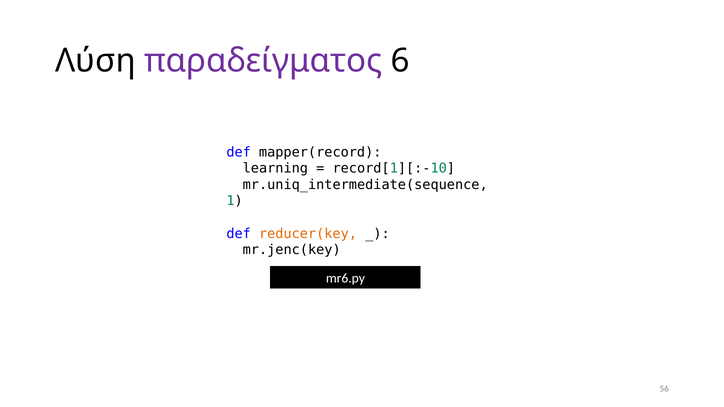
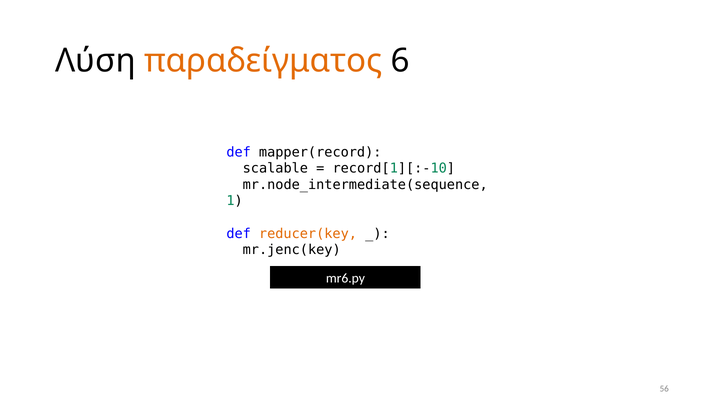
παραδείγματος colour: purple -> orange (263, 61)
learning: learning -> scalable (275, 169)
mr.uniq_intermediate(sequence: mr.uniq_intermediate(sequence -> mr.node_intermediate(sequence (365, 185)
